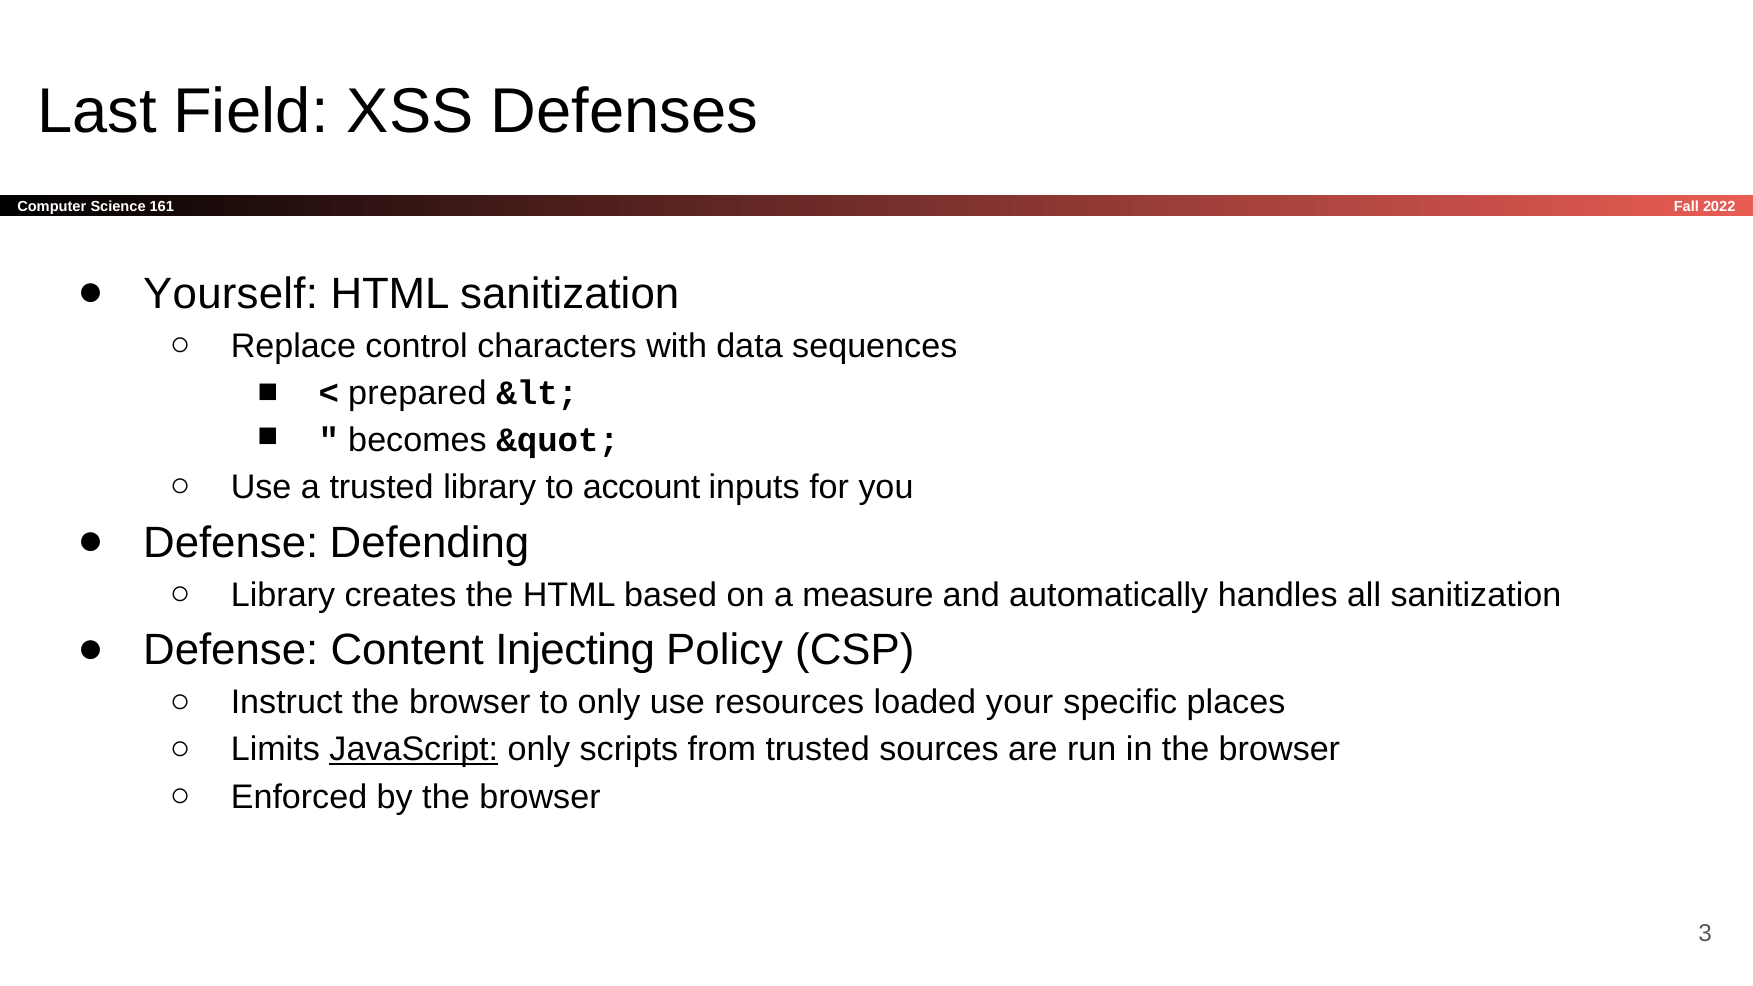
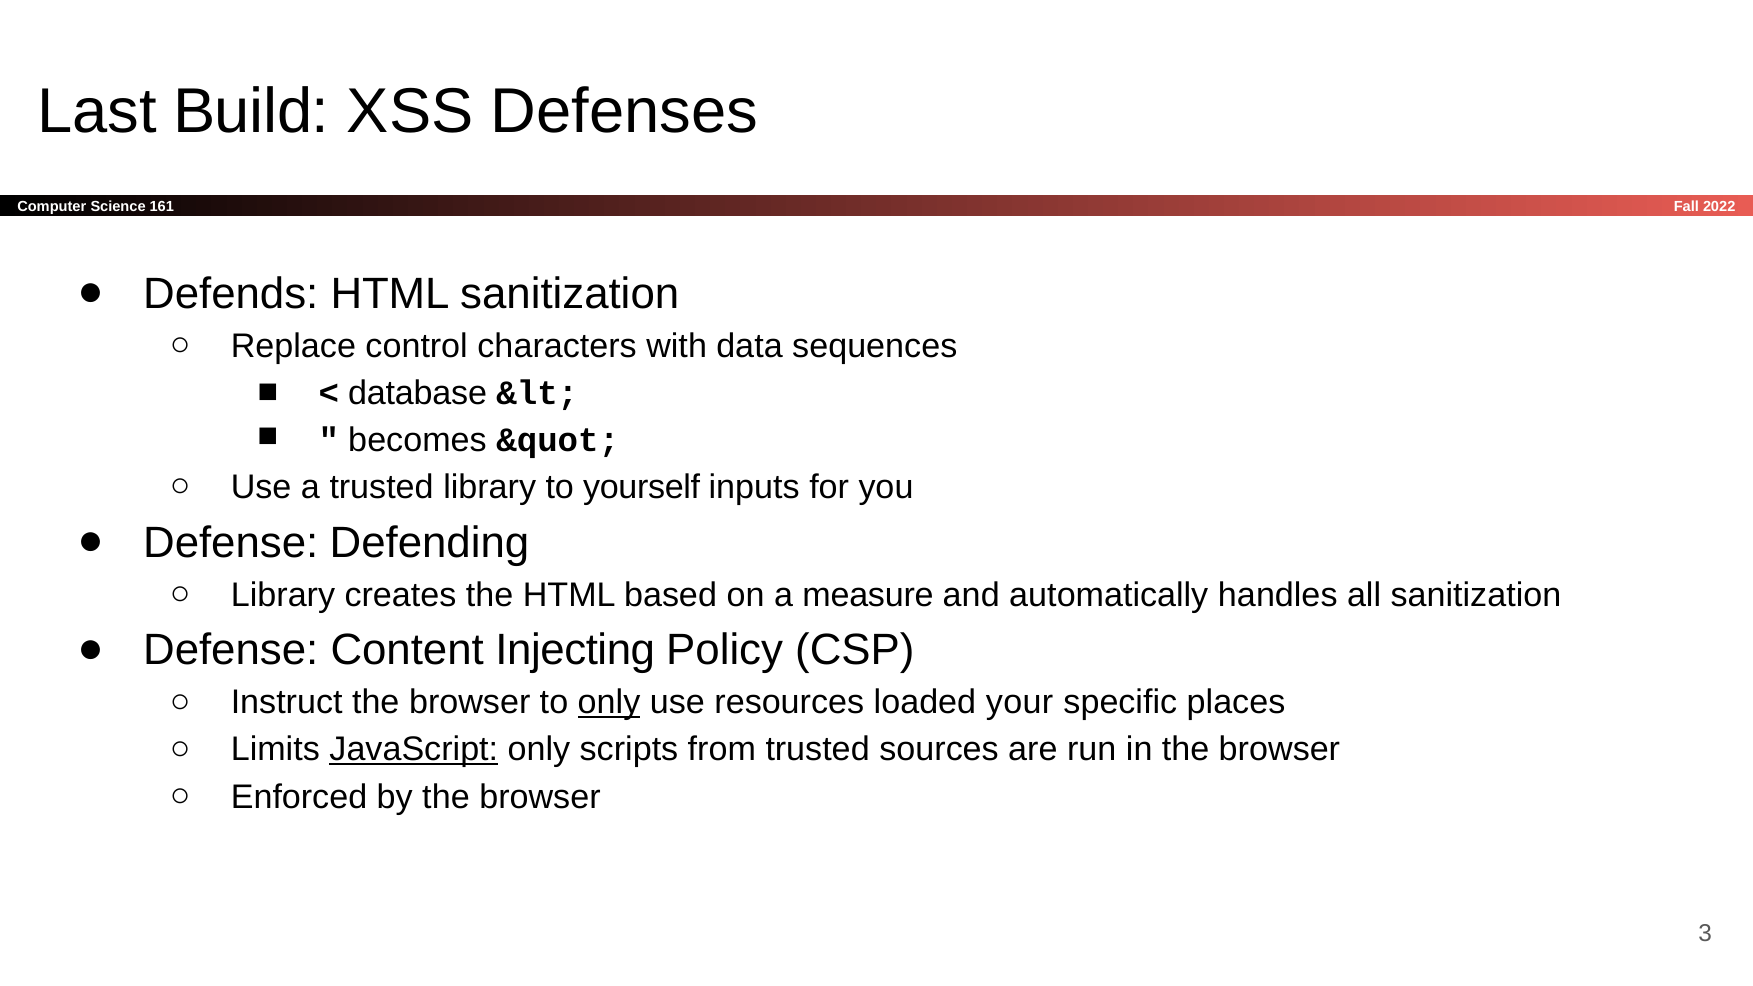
Field: Field -> Build (251, 112)
Yourself: Yourself -> Defends (231, 294)
prepared: prepared -> database (418, 393)
account: account -> yourself (642, 487)
only underline: none -> present (609, 703)
